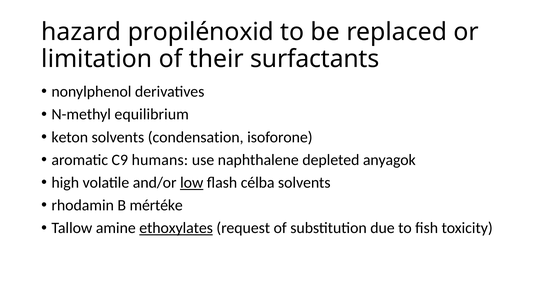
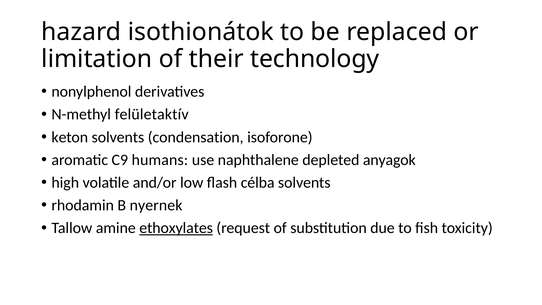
propilénoxid: propilénoxid -> isothionátok (201, 32)
surfactants: surfactants -> technology (315, 59)
equilibrium: equilibrium -> felületaktív (152, 114)
low underline: present -> none (192, 183)
mértéke: mértéke -> nyernek (156, 205)
